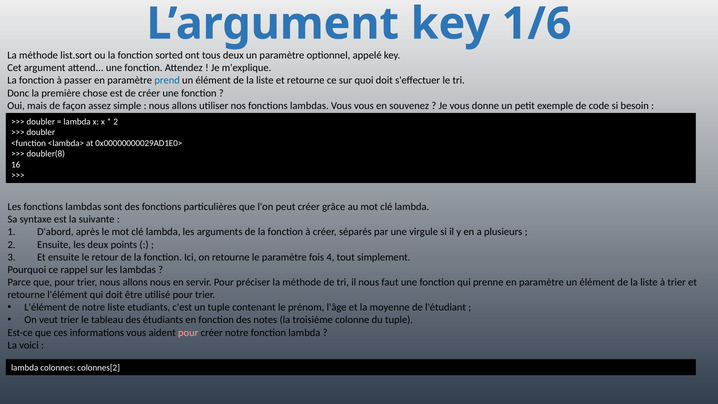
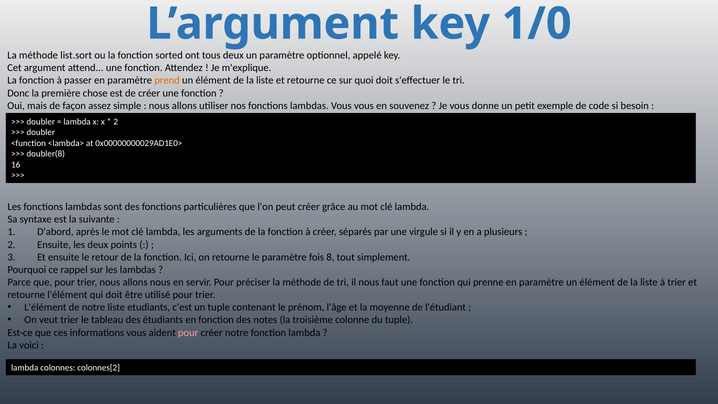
1/6: 1/6 -> 1/0 (537, 24)
prend colour: blue -> orange (167, 80)
4: 4 -> 8 (330, 257)
